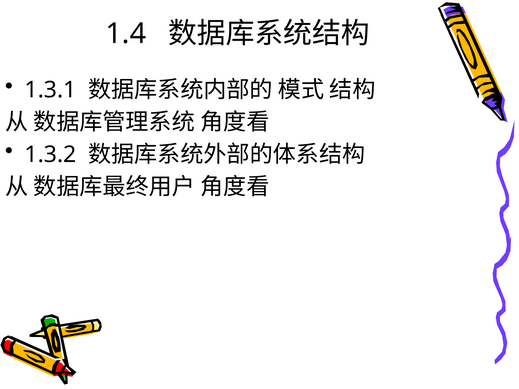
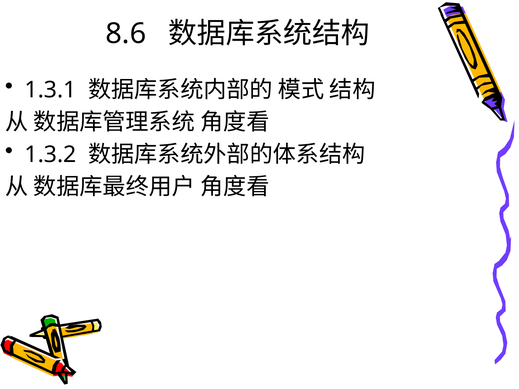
1.4: 1.4 -> 8.6 (126, 34)
